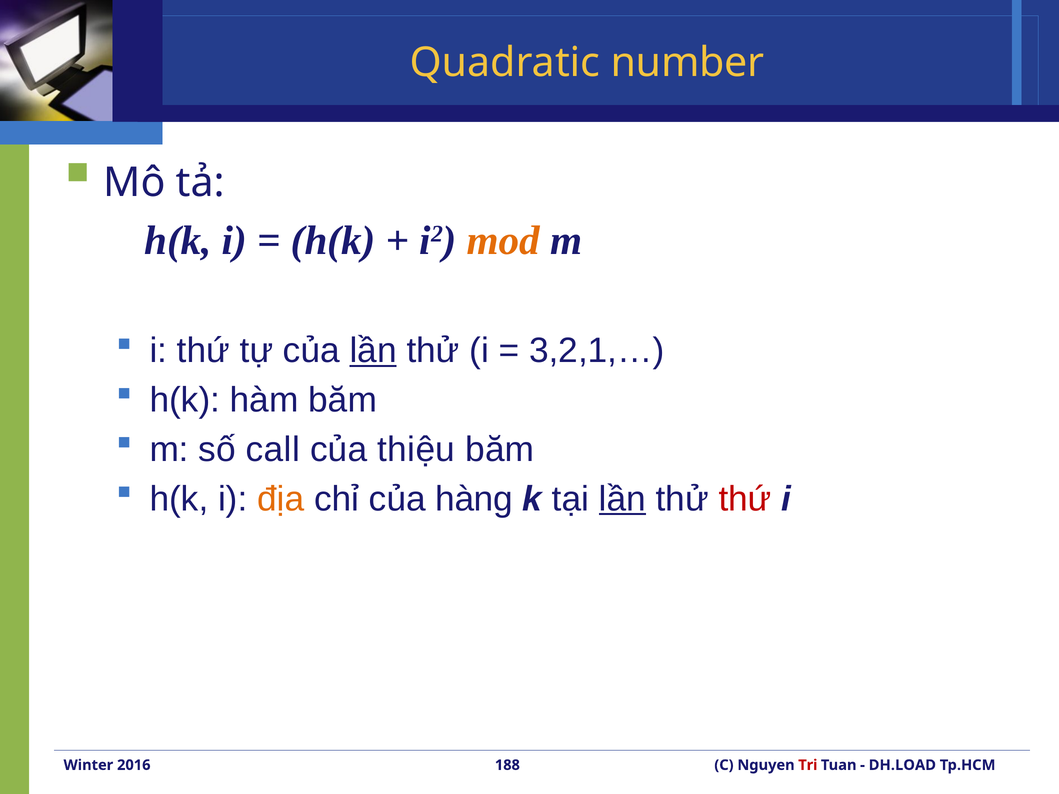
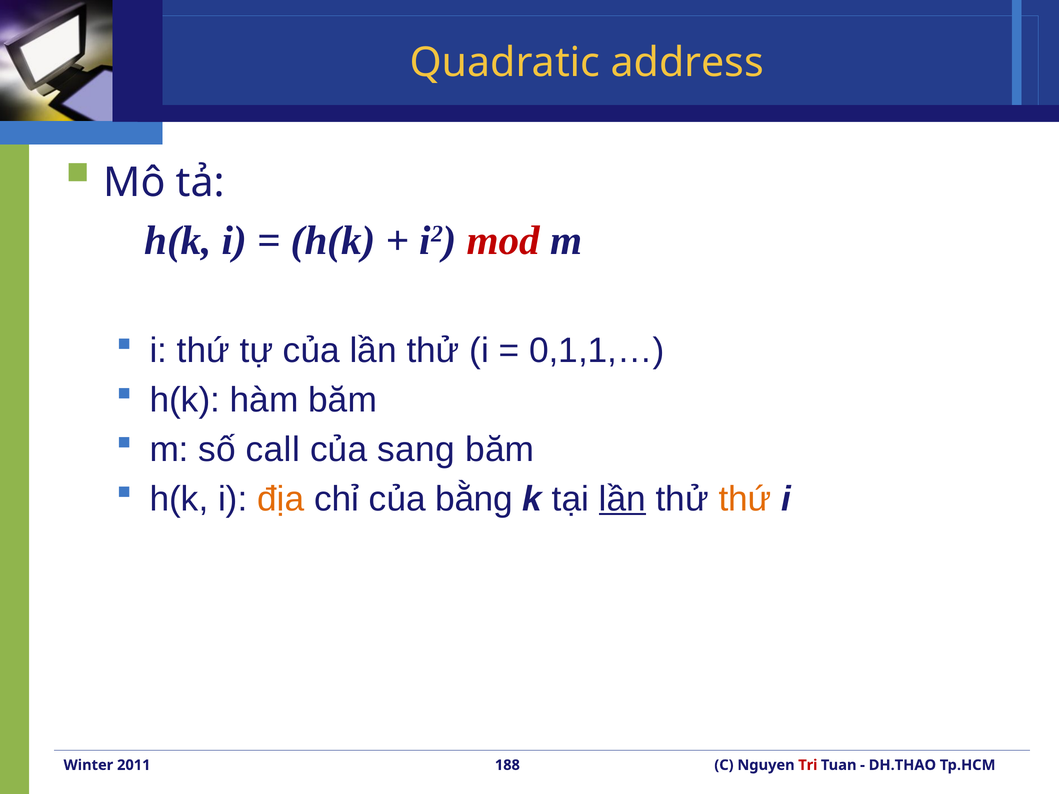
number: number -> address (687, 62)
mod colour: orange -> red (503, 241)
lần underline: present -> none (373, 351)
3,2,1,…: 3,2,1,… -> 0,1,1,… (597, 351)
thiệu: thiệu -> sang (416, 450)
hàng: hàng -> bằng (474, 499)
thứ colour: red -> orange (745, 499)
2016: 2016 -> 2011 (134, 765)
DH.LOAD: DH.LOAD -> DH.THAO (902, 765)
